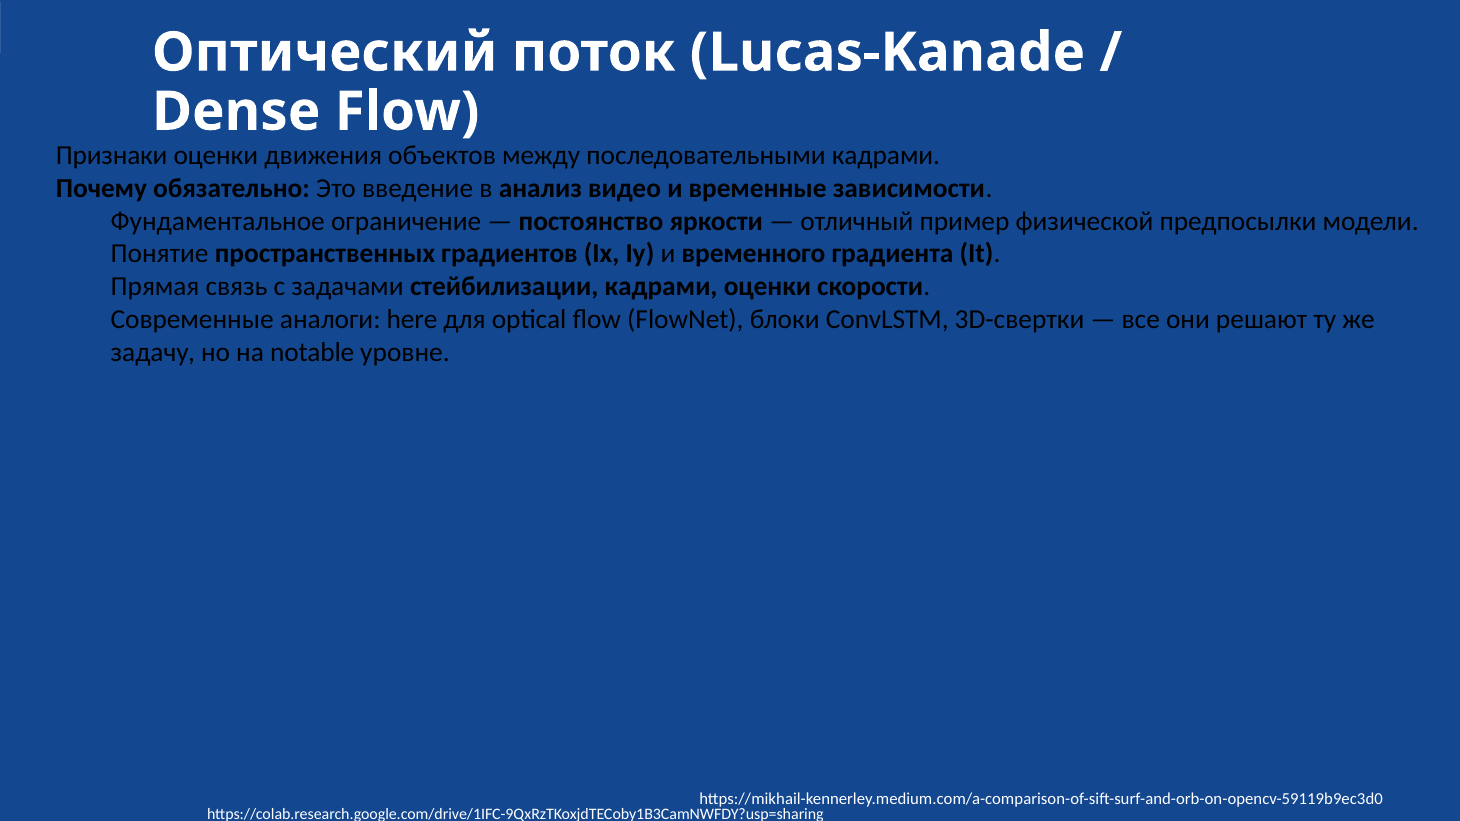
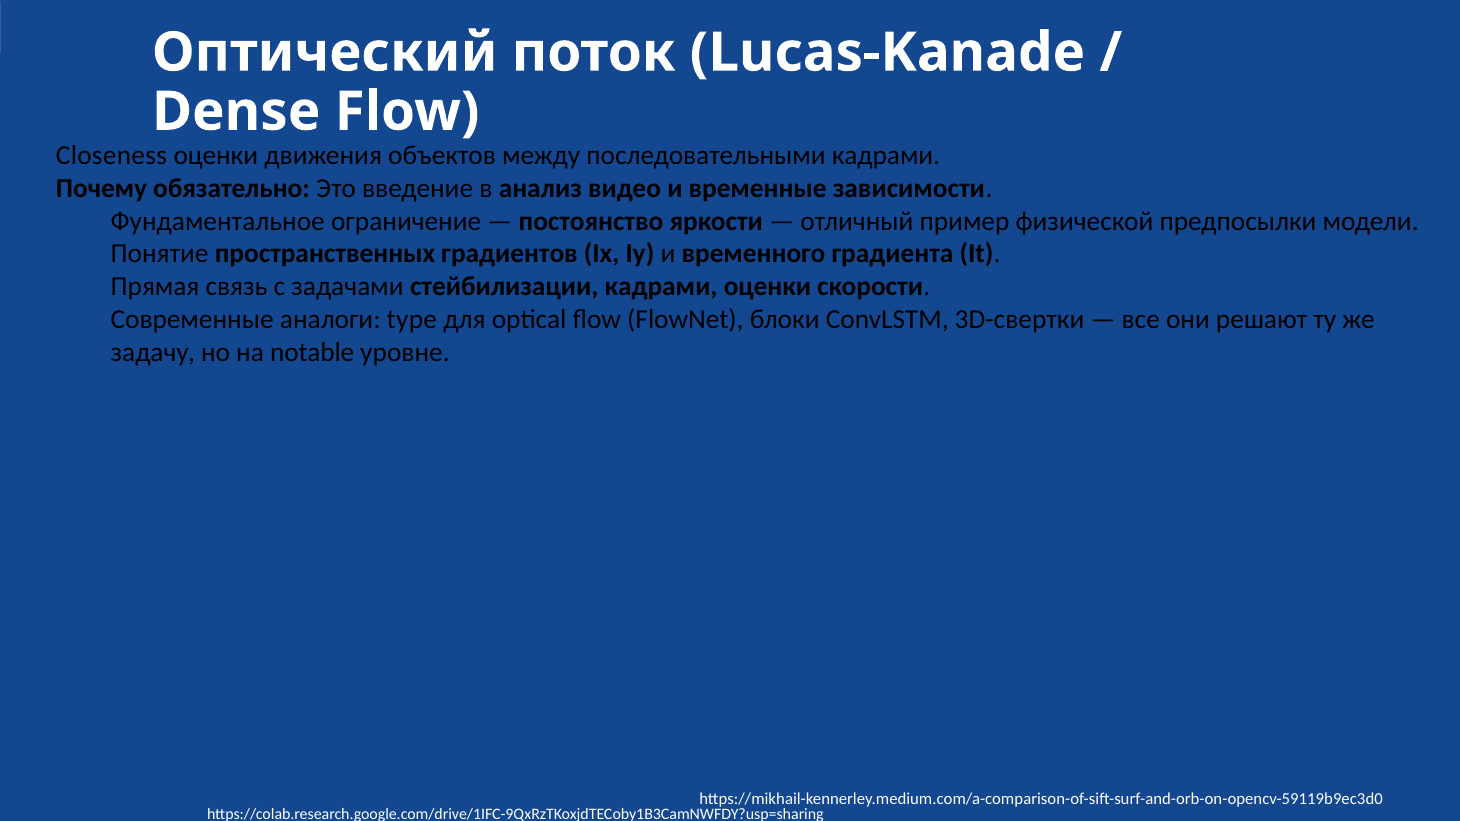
Признаки: Признаки -> Closeness (111, 155)
here: here -> type (412, 320)
